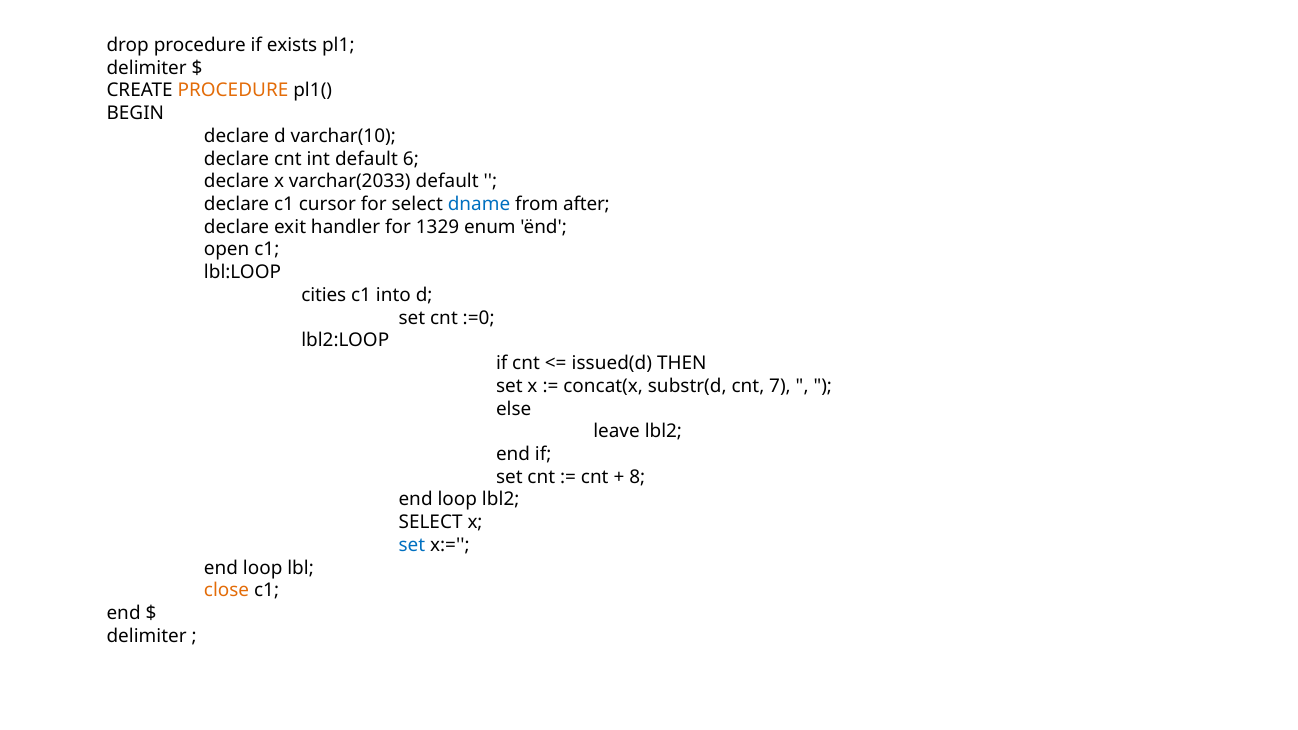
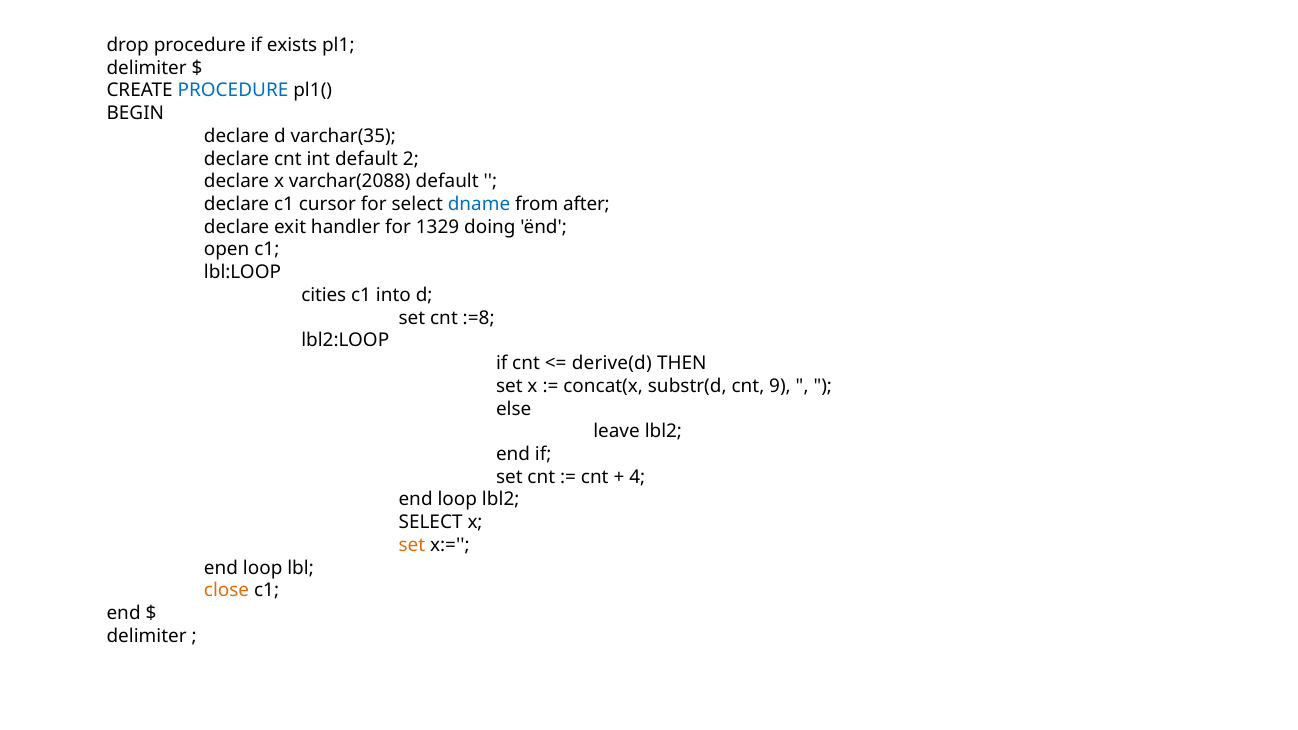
PROCEDURE colour: orange -> blue (233, 91)
varchar(10: varchar(10 -> varchar(35 (343, 136)
6: 6 -> 2 (411, 159)
varchar(2033: varchar(2033 -> varchar(2088 (350, 182)
enum: enum -> doing (490, 227)
:=0: :=0 -> :=8 (479, 318)
issued(d: issued(d -> derive(d (612, 363)
7: 7 -> 9 (780, 386)
8: 8 -> 4 (637, 477)
set colour: blue -> orange (412, 545)
